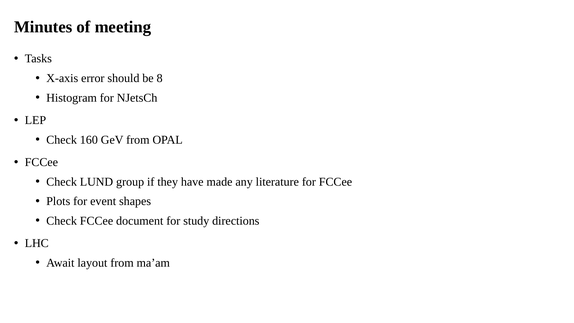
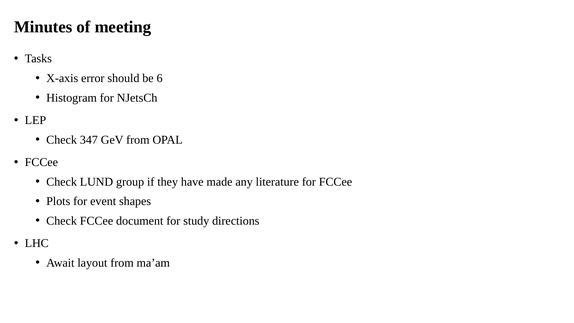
8: 8 -> 6 (160, 78)
160: 160 -> 347 (89, 140)
